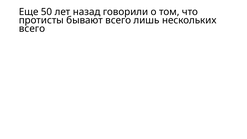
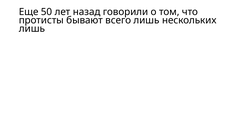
всего: всего -> лишь (32, 29)
